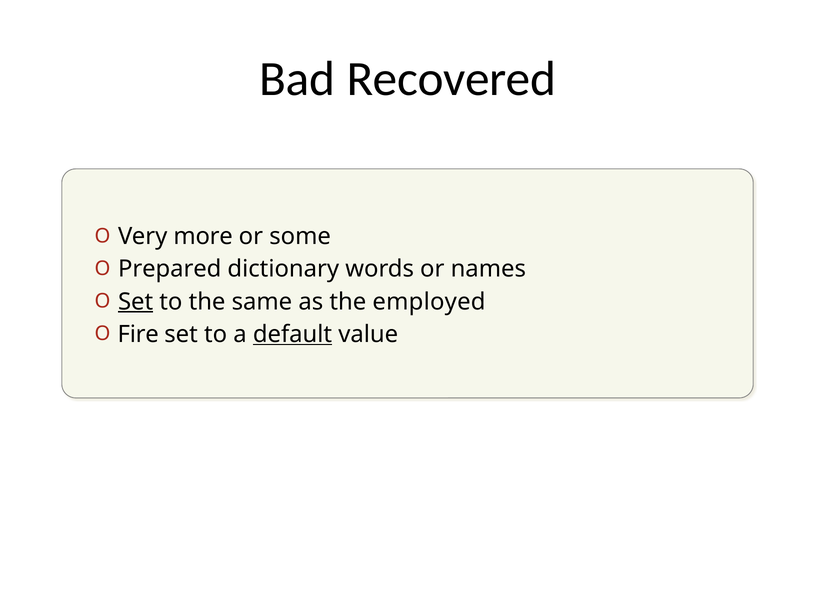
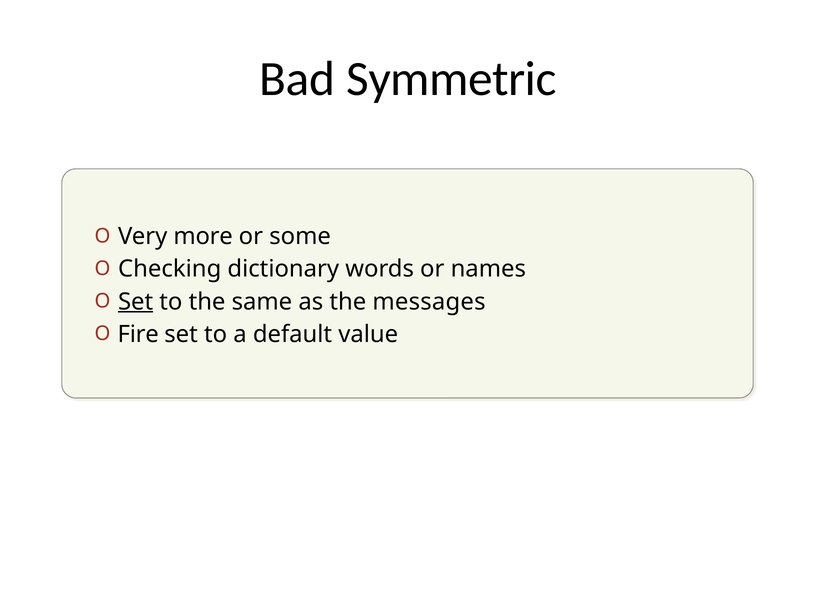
Recovered: Recovered -> Symmetric (451, 79)
Prepared: Prepared -> Checking (170, 269)
employed: employed -> messages (429, 302)
default underline: present -> none (292, 334)
